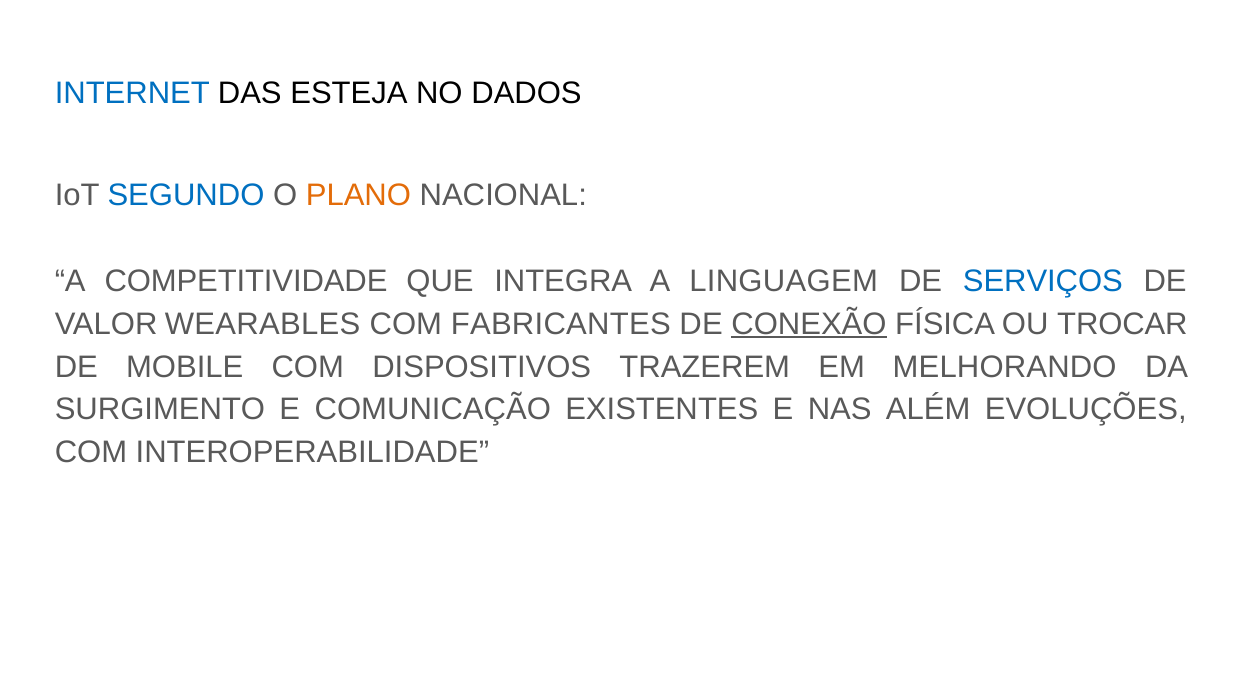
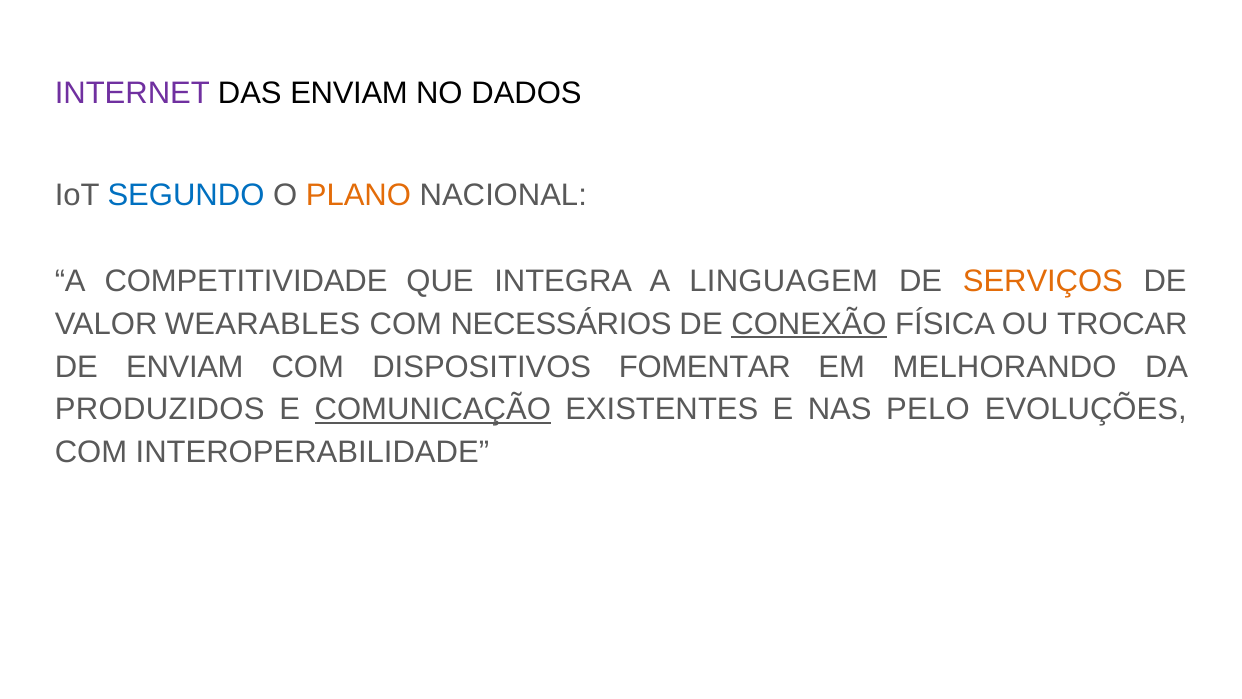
INTERNET colour: blue -> purple (132, 94)
DAS ESTEJA: ESTEJA -> ENVIAM (349, 94)
SERVIÇOS colour: blue -> orange (1043, 281)
FABRICANTES: FABRICANTES -> NECESSÁRIOS (561, 324)
DE MOBILE: MOBILE -> ENVIAM (185, 367)
TRAZEREM: TRAZEREM -> FOMENTAR (705, 367)
SURGIMENTO: SURGIMENTO -> PRODUZIDOS (160, 409)
COMUNICAÇÃO underline: none -> present (433, 409)
ALÉM: ALÉM -> PELO (928, 409)
